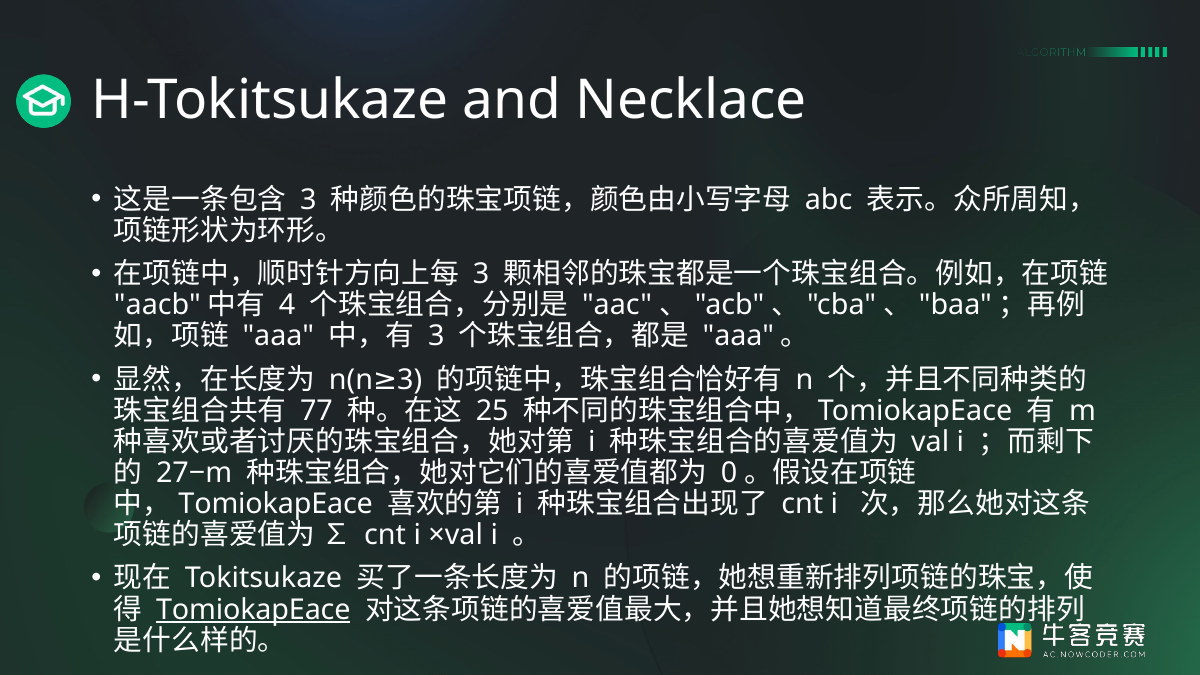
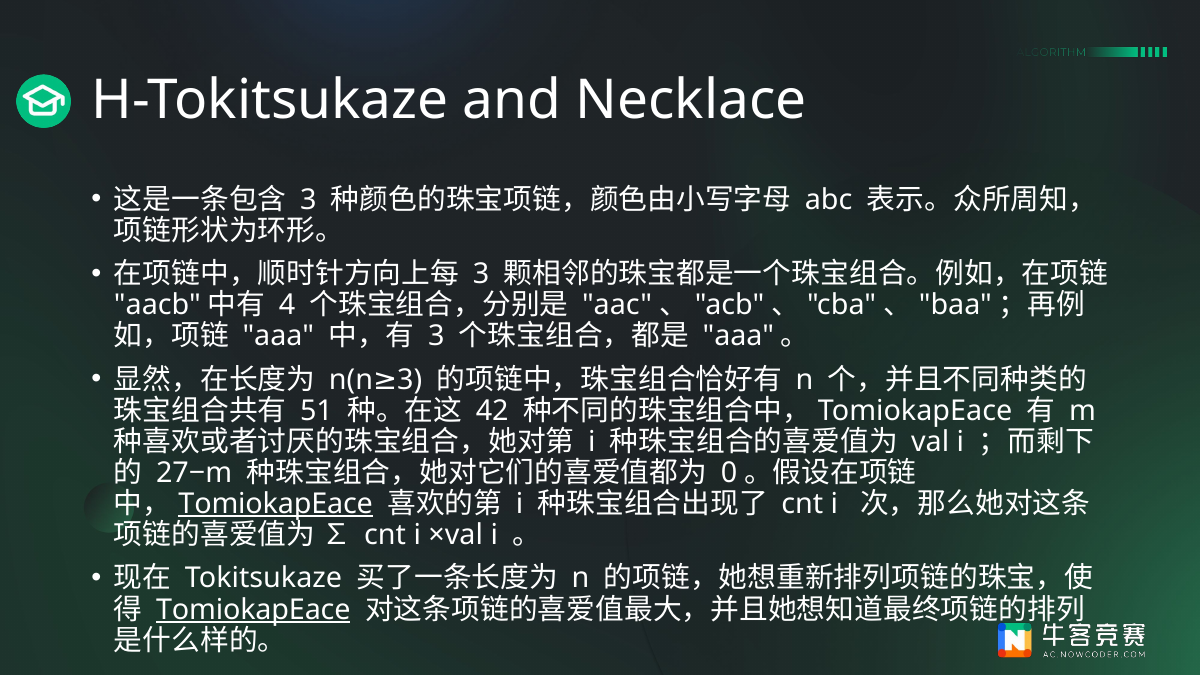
77: 77 -> 51 (317, 411)
25: 25 -> 42 (492, 411)
TomiokapEace underline: none -> present (276, 504)
